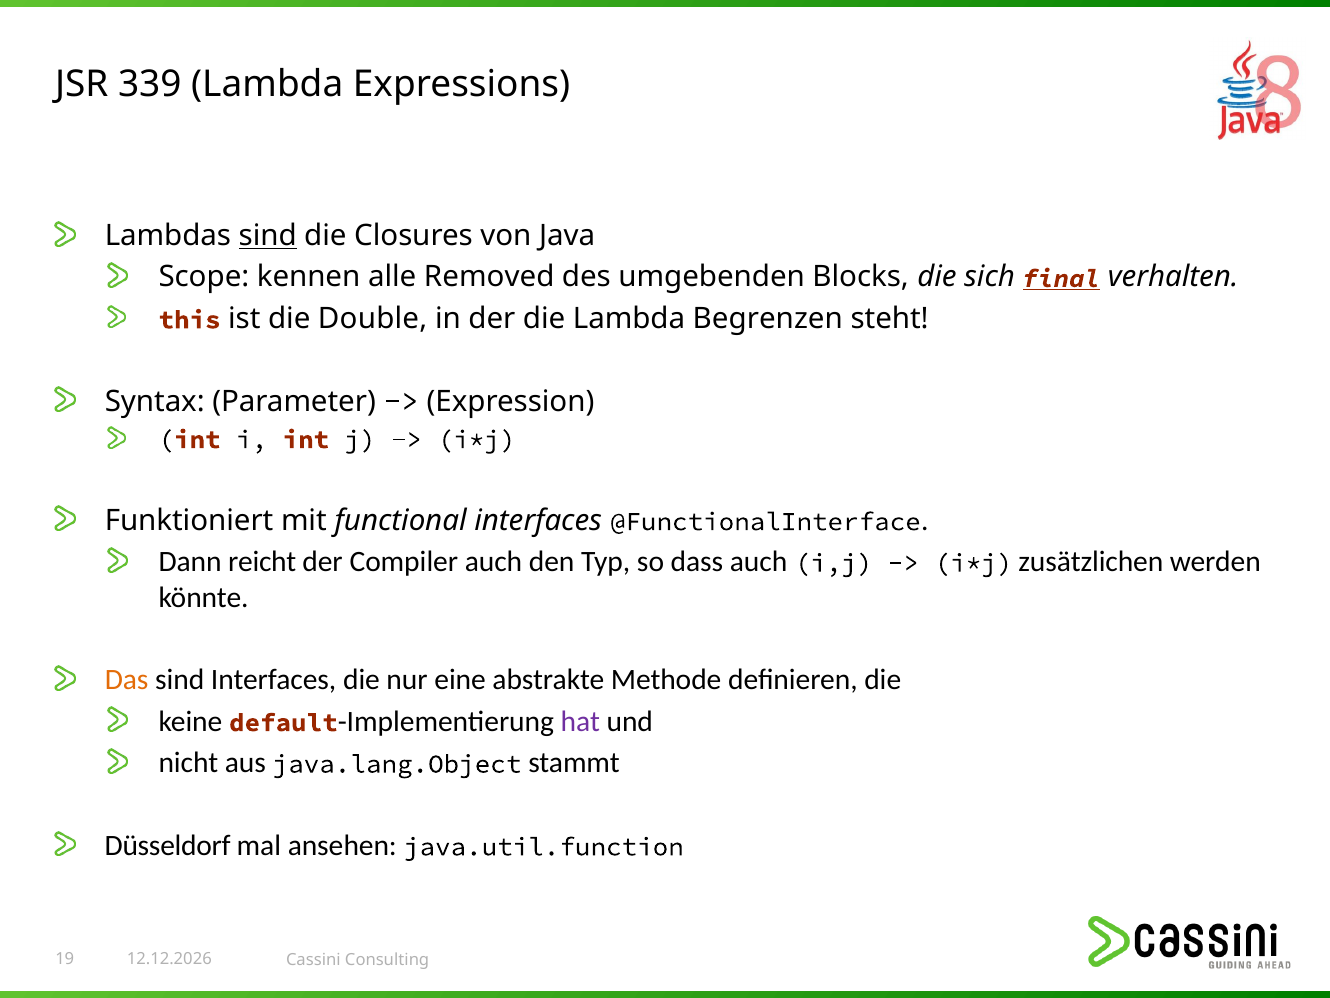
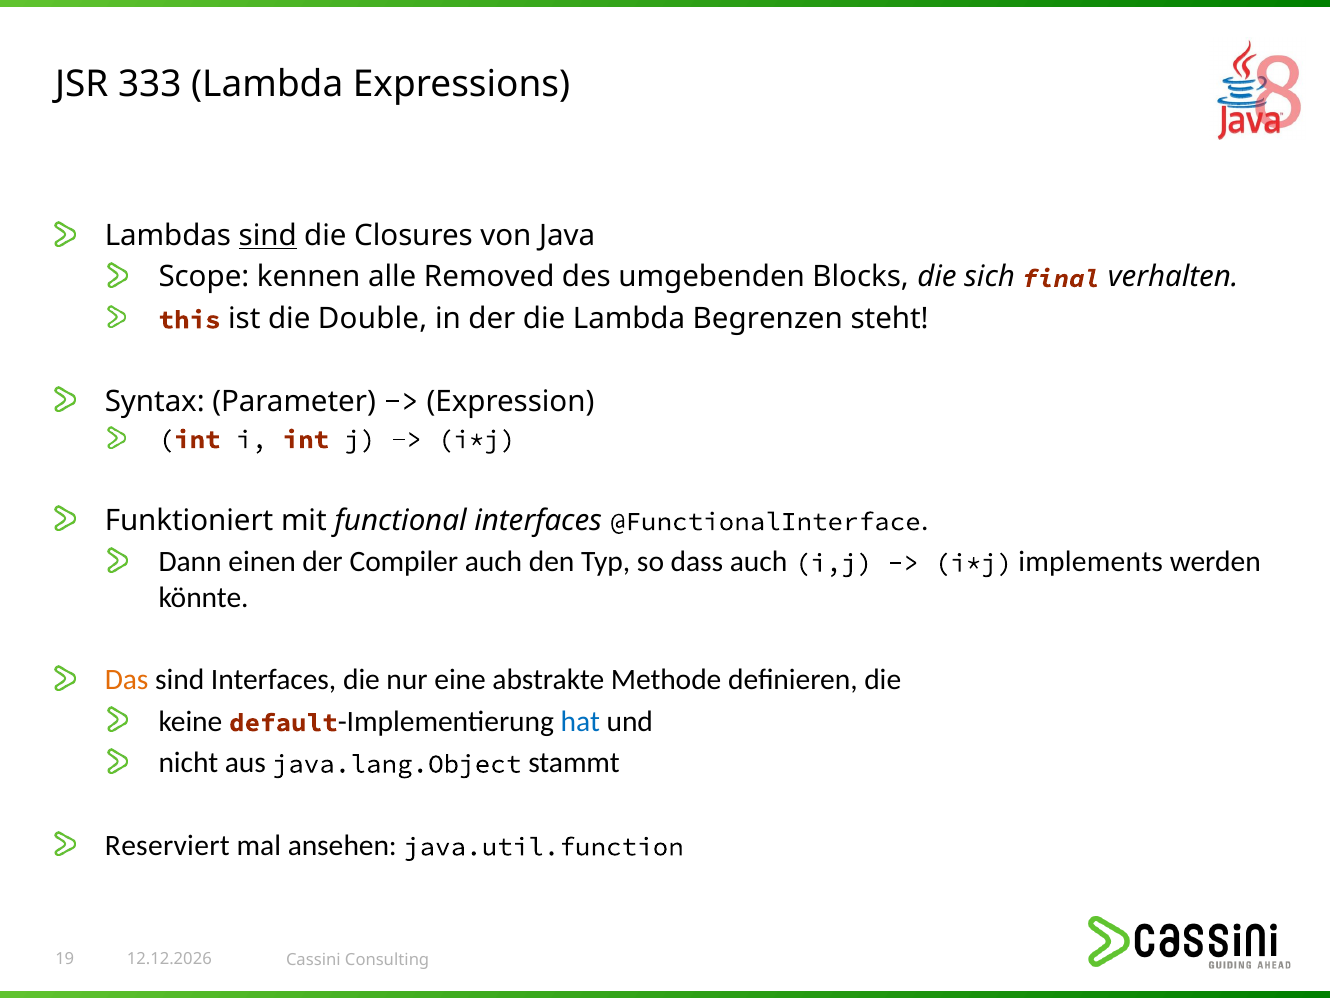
339: 339 -> 333 (150, 84)
final underline: present -> none (1061, 278)
reicht: reicht -> einen (262, 562)
zusätzlichen: zusätzlichen -> implements (1091, 562)
hat colour: purple -> blue (580, 721)
Düsseldorf: Düsseldorf -> Reserviert (167, 845)
